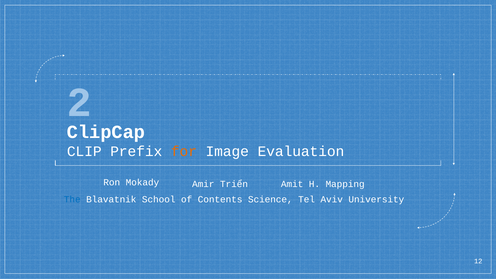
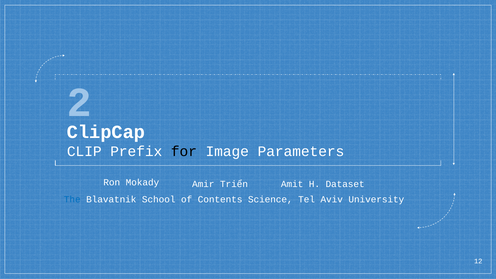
for colour: orange -> black (184, 151)
Evaluation: Evaluation -> Parameters (301, 151)
Mapping: Mapping -> Dataset (345, 184)
